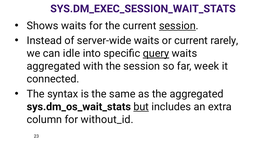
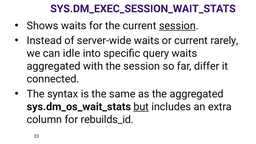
query underline: present -> none (156, 53)
week: week -> differ (207, 66)
without_id: without_id -> rebuilds_id (107, 119)
